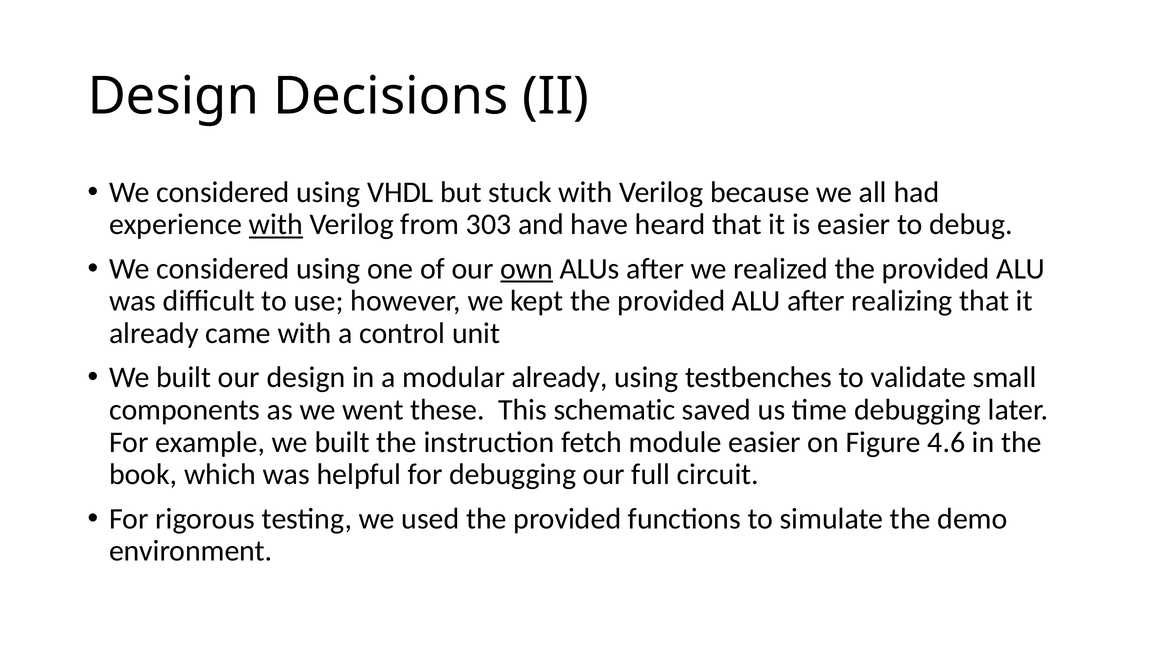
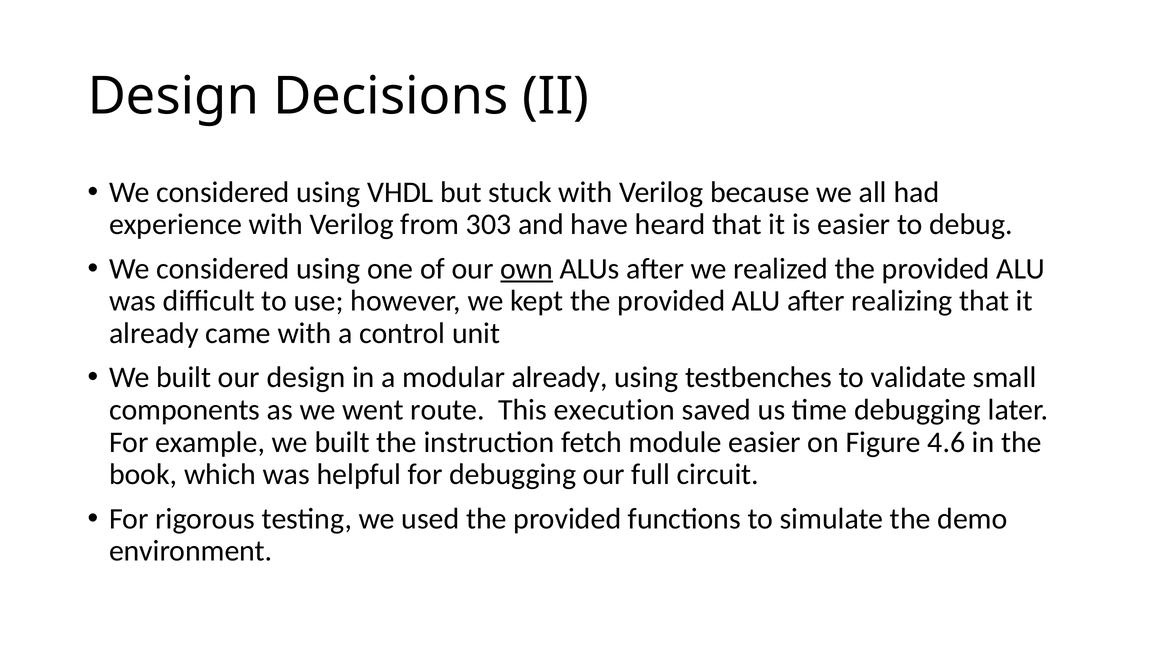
with underline: present -> none (276, 225)
these: these -> route (447, 410)
schematic: schematic -> execution (614, 410)
